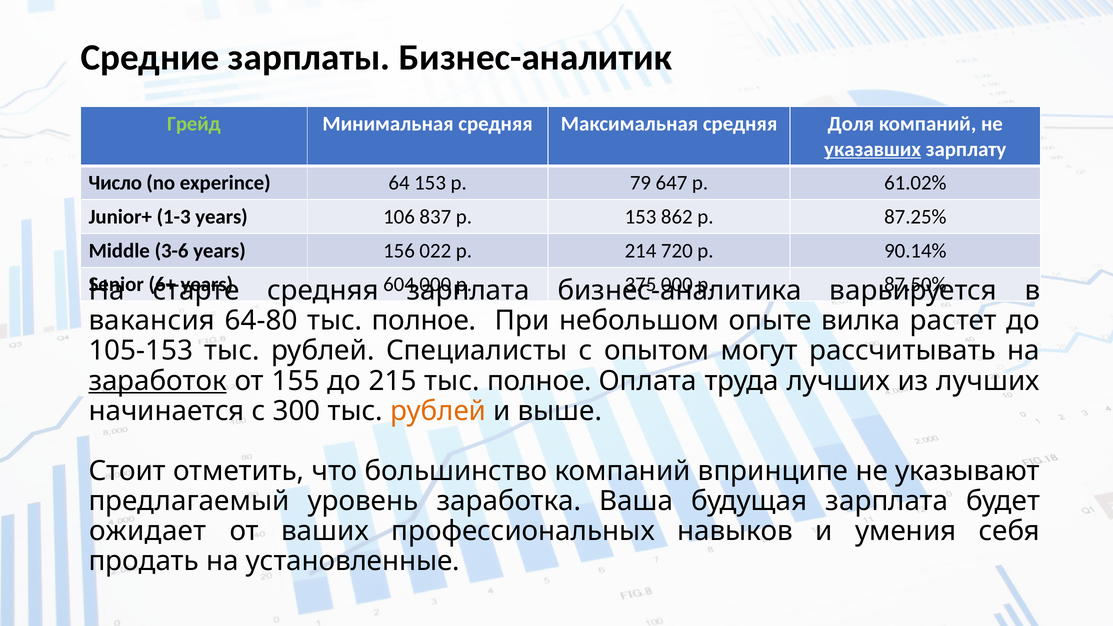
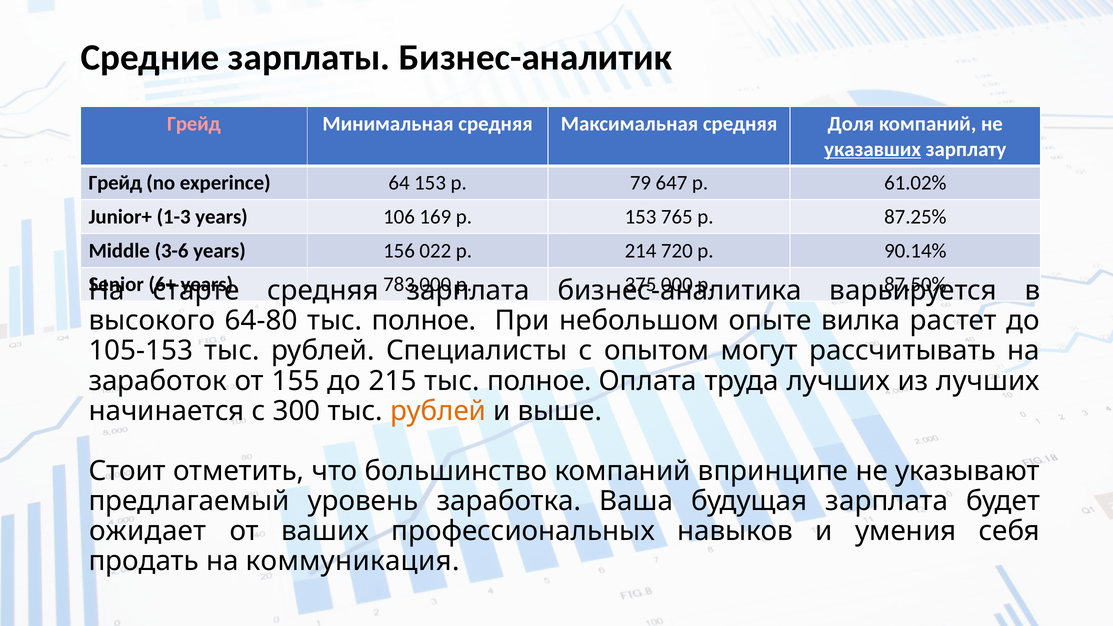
Грейд colour: light green -> pink (194, 124)
Число: Число -> Грейд (115, 183)
837: 837 -> 169 (435, 217)
862: 862 -> 765 (677, 217)
604: 604 -> 783 (399, 285)
вакансия: вакансия -> высокого (152, 321)
заработок underline: present -> none (158, 381)
установленные: установленные -> коммуникация (353, 561)
